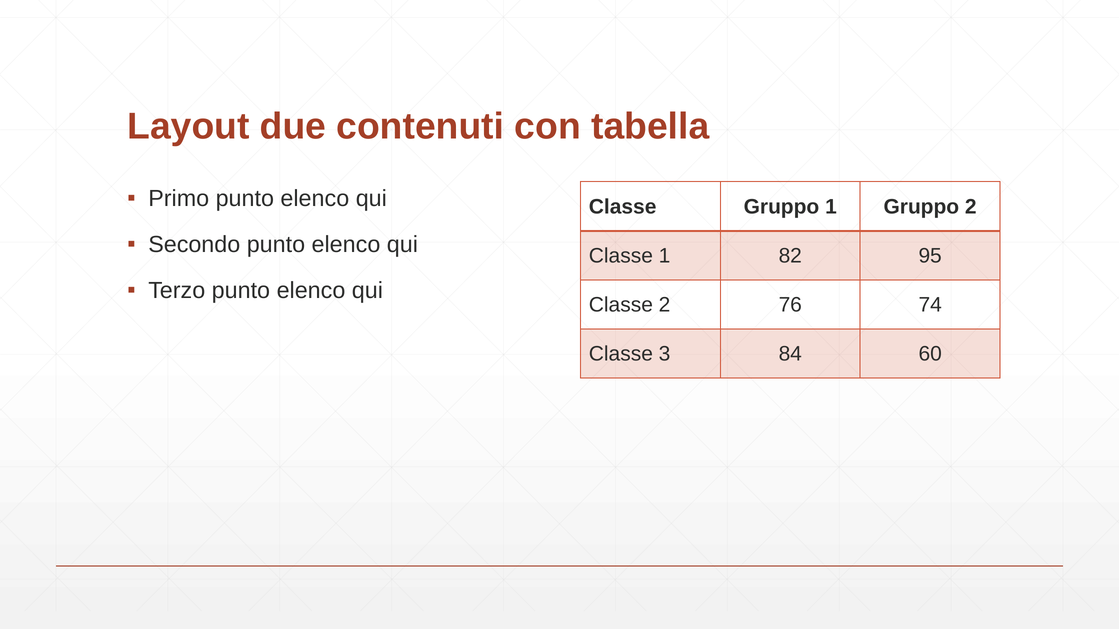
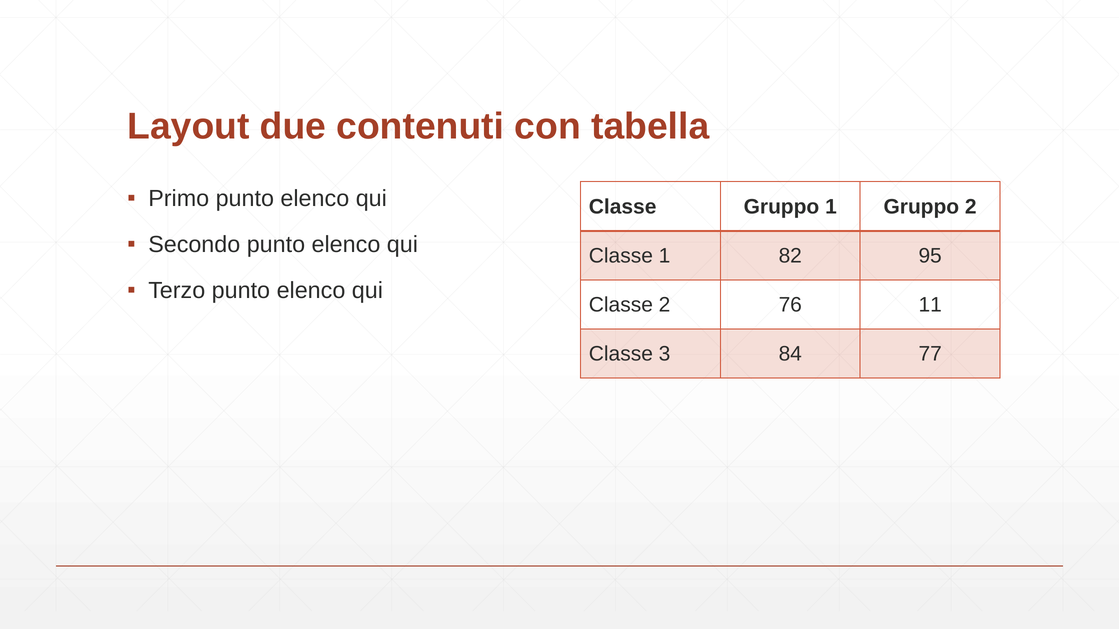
74: 74 -> 11 (930, 305)
60: 60 -> 77 (930, 354)
